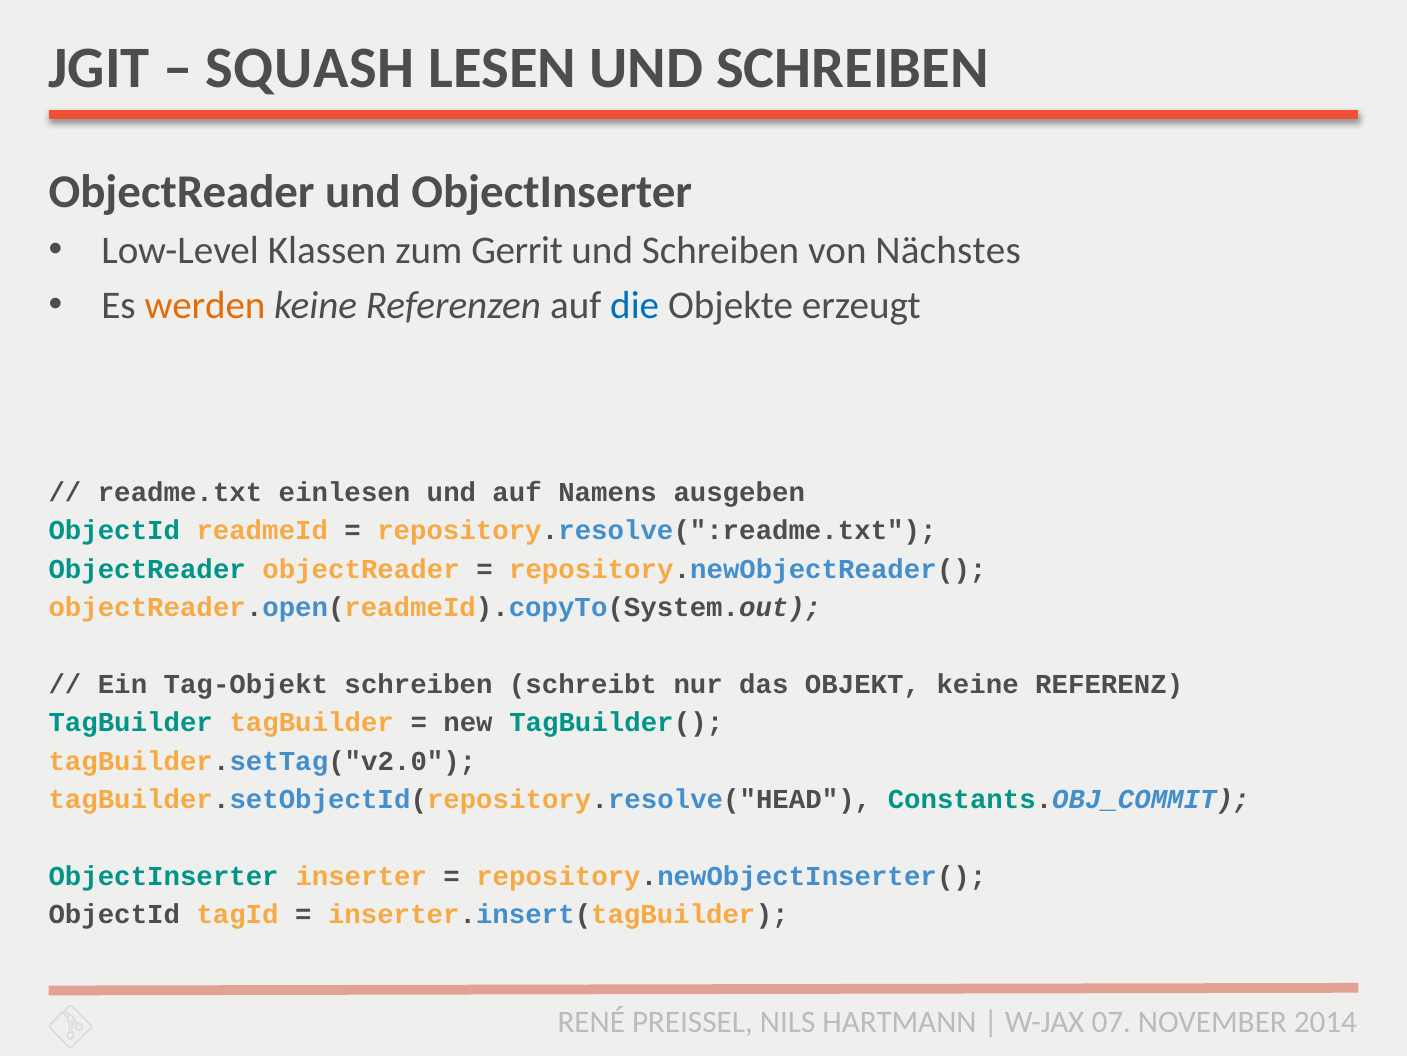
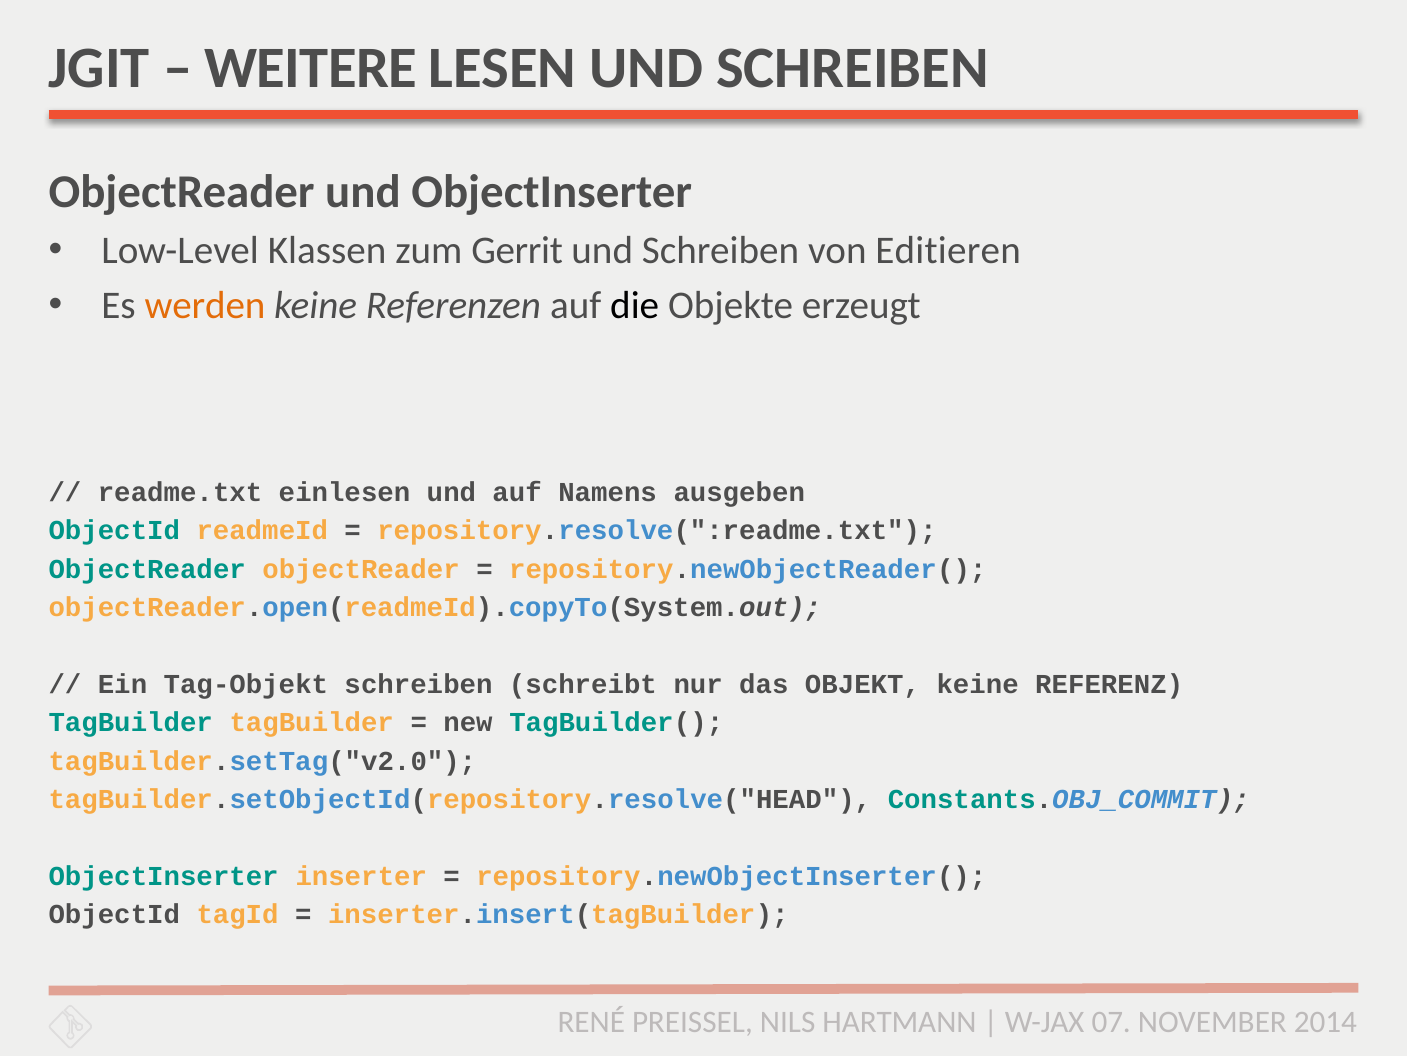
SQUASH: SQUASH -> WEITERE (311, 68)
Nächstes: Nächstes -> Editieren (948, 251)
die colour: blue -> black (635, 305)
